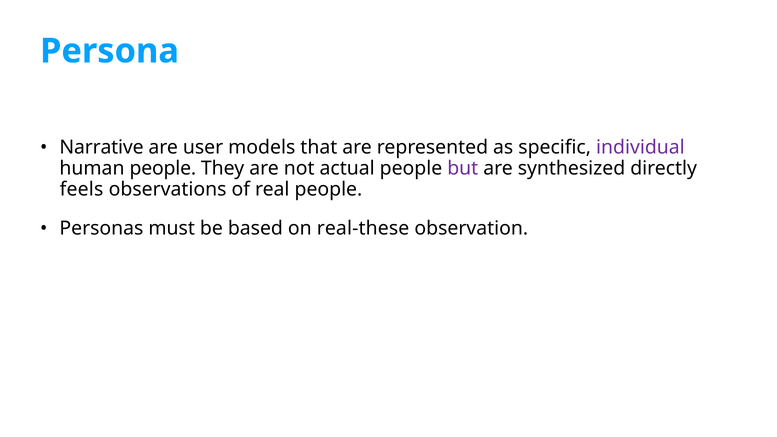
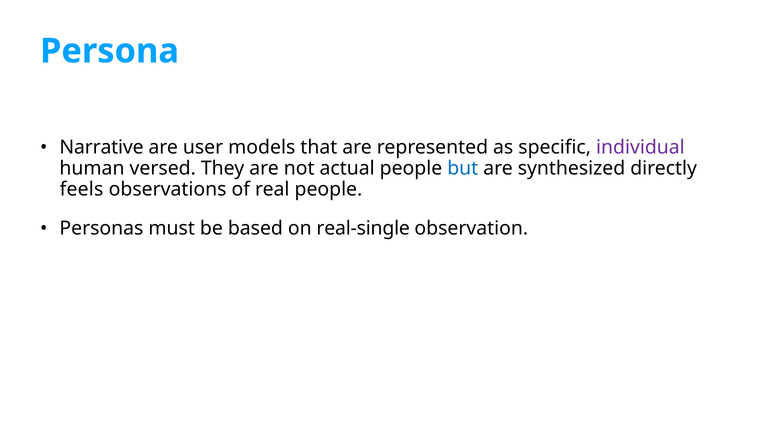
human people: people -> versed (163, 168)
but colour: purple -> blue (463, 168)
real-these: real-these -> real-single (363, 229)
